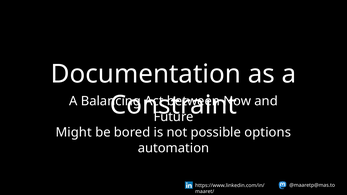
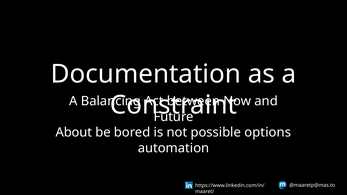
Might: Might -> About (74, 133)
